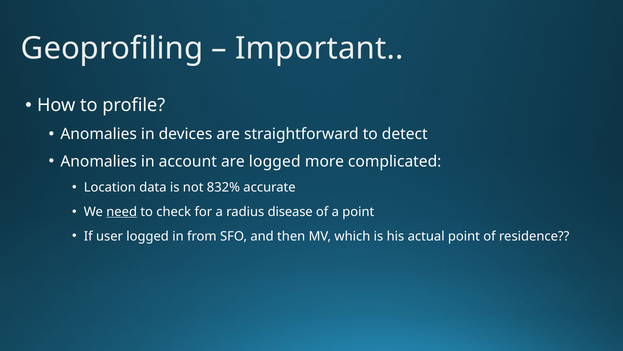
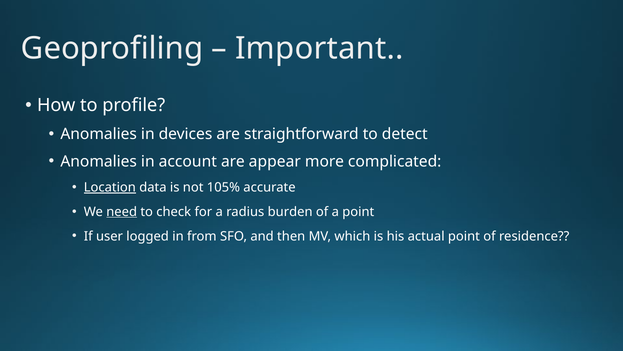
are logged: logged -> appear (275, 161)
Location underline: none -> present (110, 187)
832%: 832% -> 105% (223, 187)
disease: disease -> burden (290, 211)
